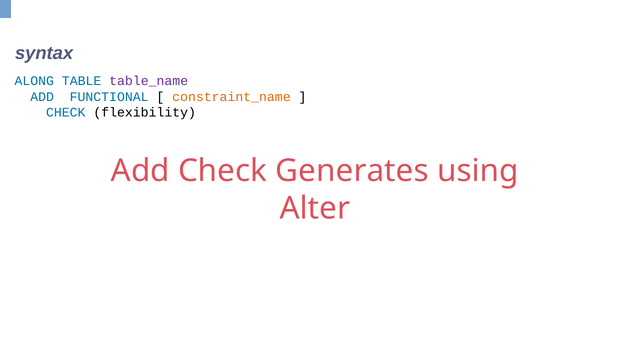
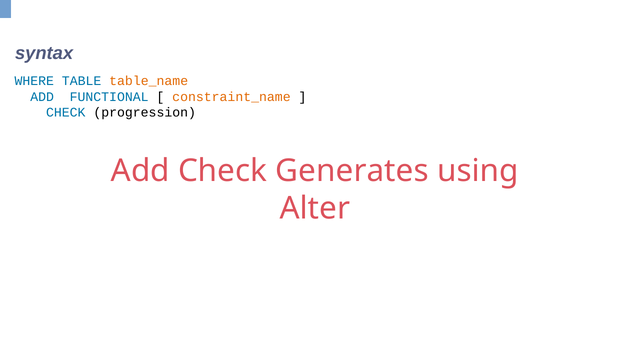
ALONG: ALONG -> WHERE (34, 81)
table_name colour: purple -> orange (149, 81)
flexibility: flexibility -> progression (145, 113)
